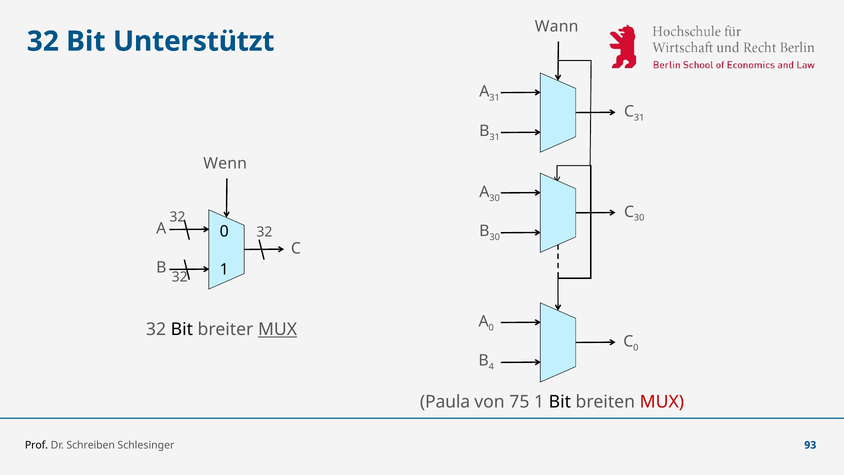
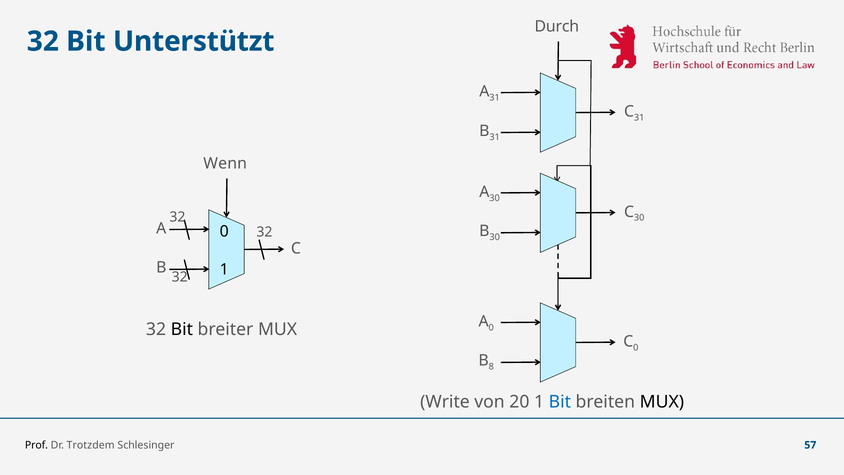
Wann: Wann -> Durch (557, 27)
MUX underline: present -> none (278, 329)
4: 4 -> 8 (491, 367)
Paula: Paula -> Write (445, 402)
75: 75 -> 20 (519, 402)
Bit colour: black -> blue (560, 402)
MUX colour: red -> black (662, 402)
Schreiben: Schreiben -> Trotzdem (91, 445)
93: 93 -> 57 (810, 445)
